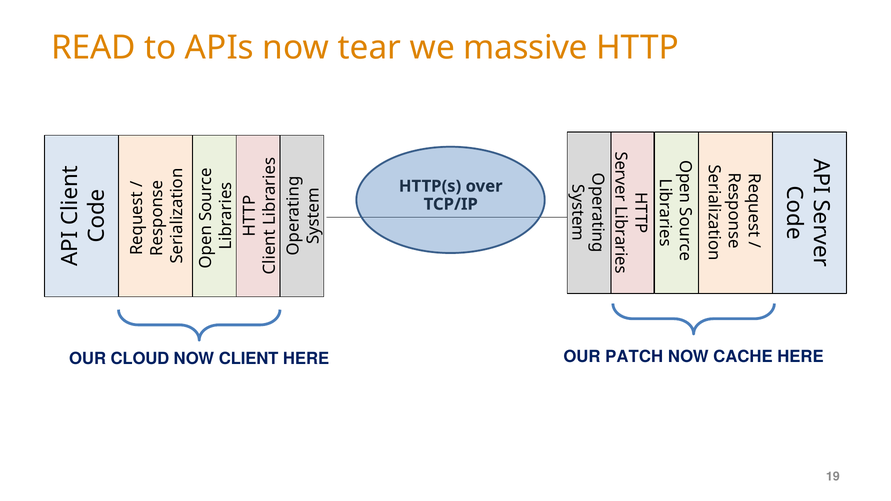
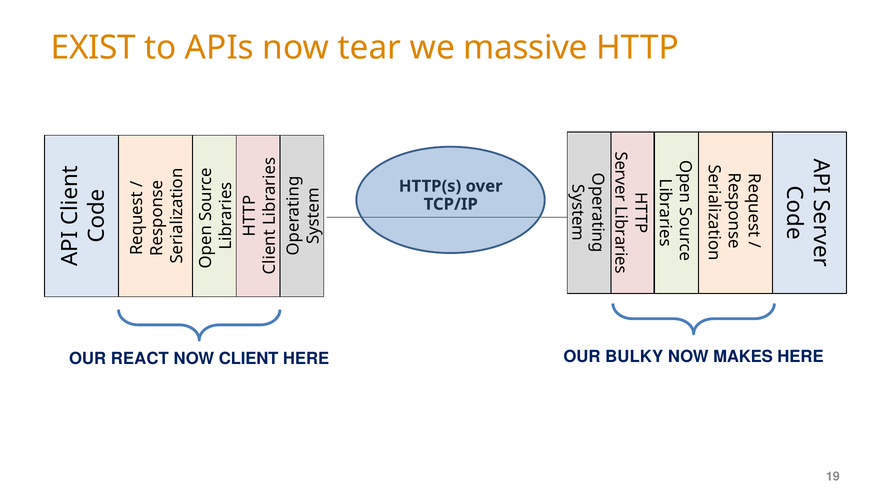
READ: READ -> EXIST (93, 48)
CLOUD: CLOUD -> REACT (140, 359)
PATCH: PATCH -> BULKY (634, 357)
CACHE: CACHE -> MAKES (743, 357)
